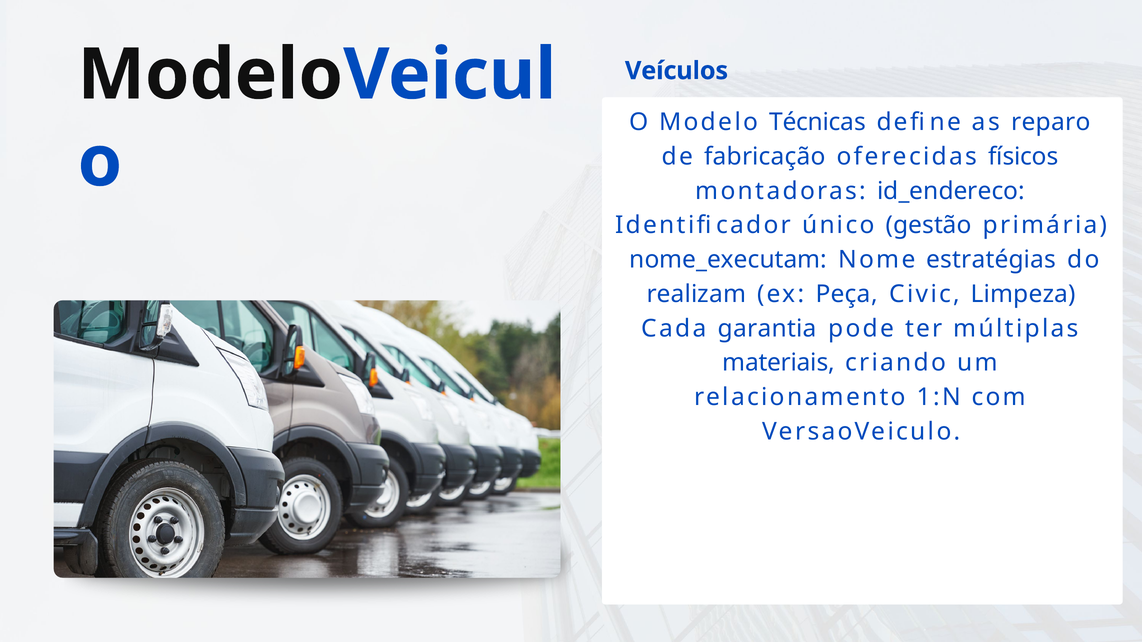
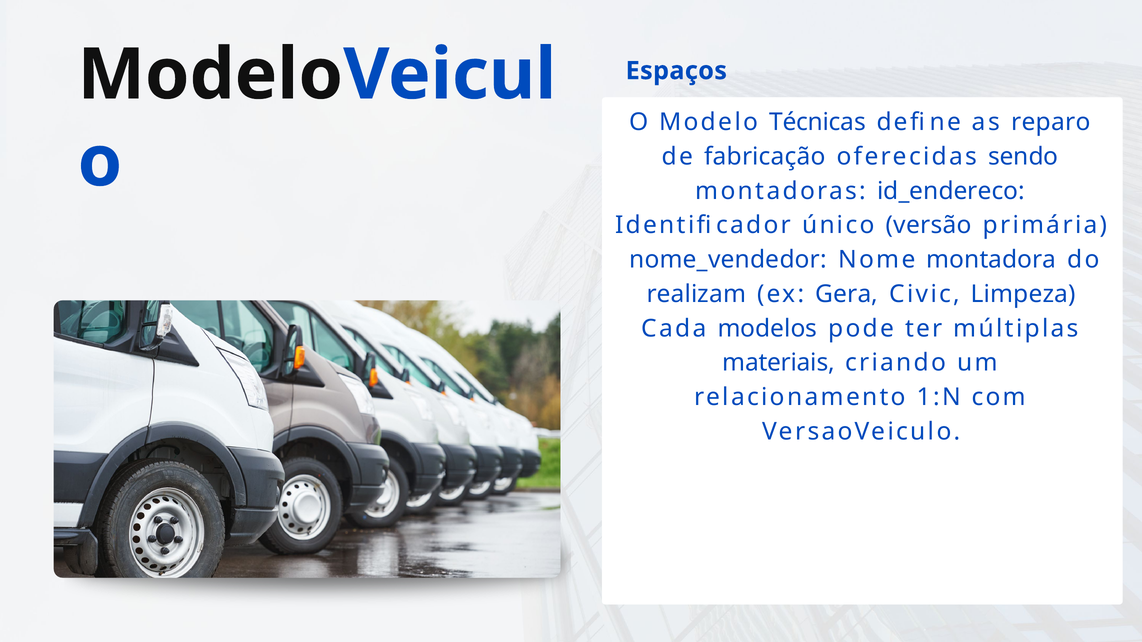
Veículos: Veículos -> Espaços (676, 71)
físicos: físicos -> sendo (1023, 157)
gestão: gestão -> versão (929, 225)
nome_executam: nome_executam -> nome_vendedor (728, 260)
estratégias: estratégias -> montadora (991, 260)
Peça: Peça -> Gera (847, 294)
garantia: garantia -> modelos (767, 329)
